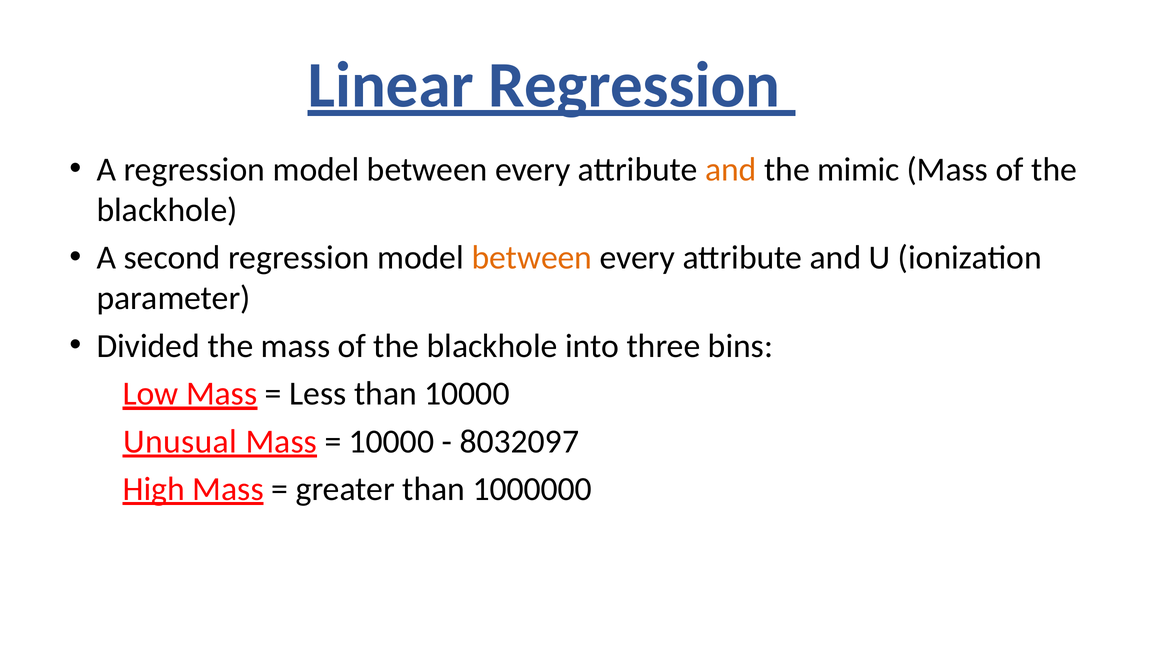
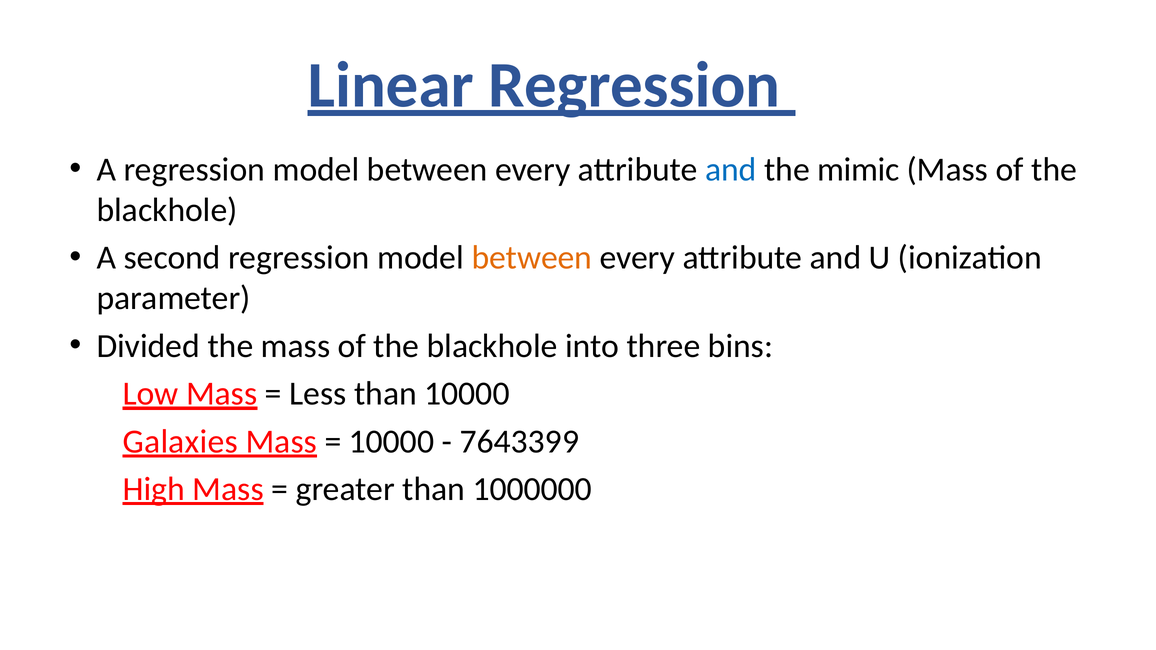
and colour: orange -> blue (731, 170)
Unusual: Unusual -> Galaxies (180, 442)
8032097: 8032097 -> 7643399 (519, 442)
